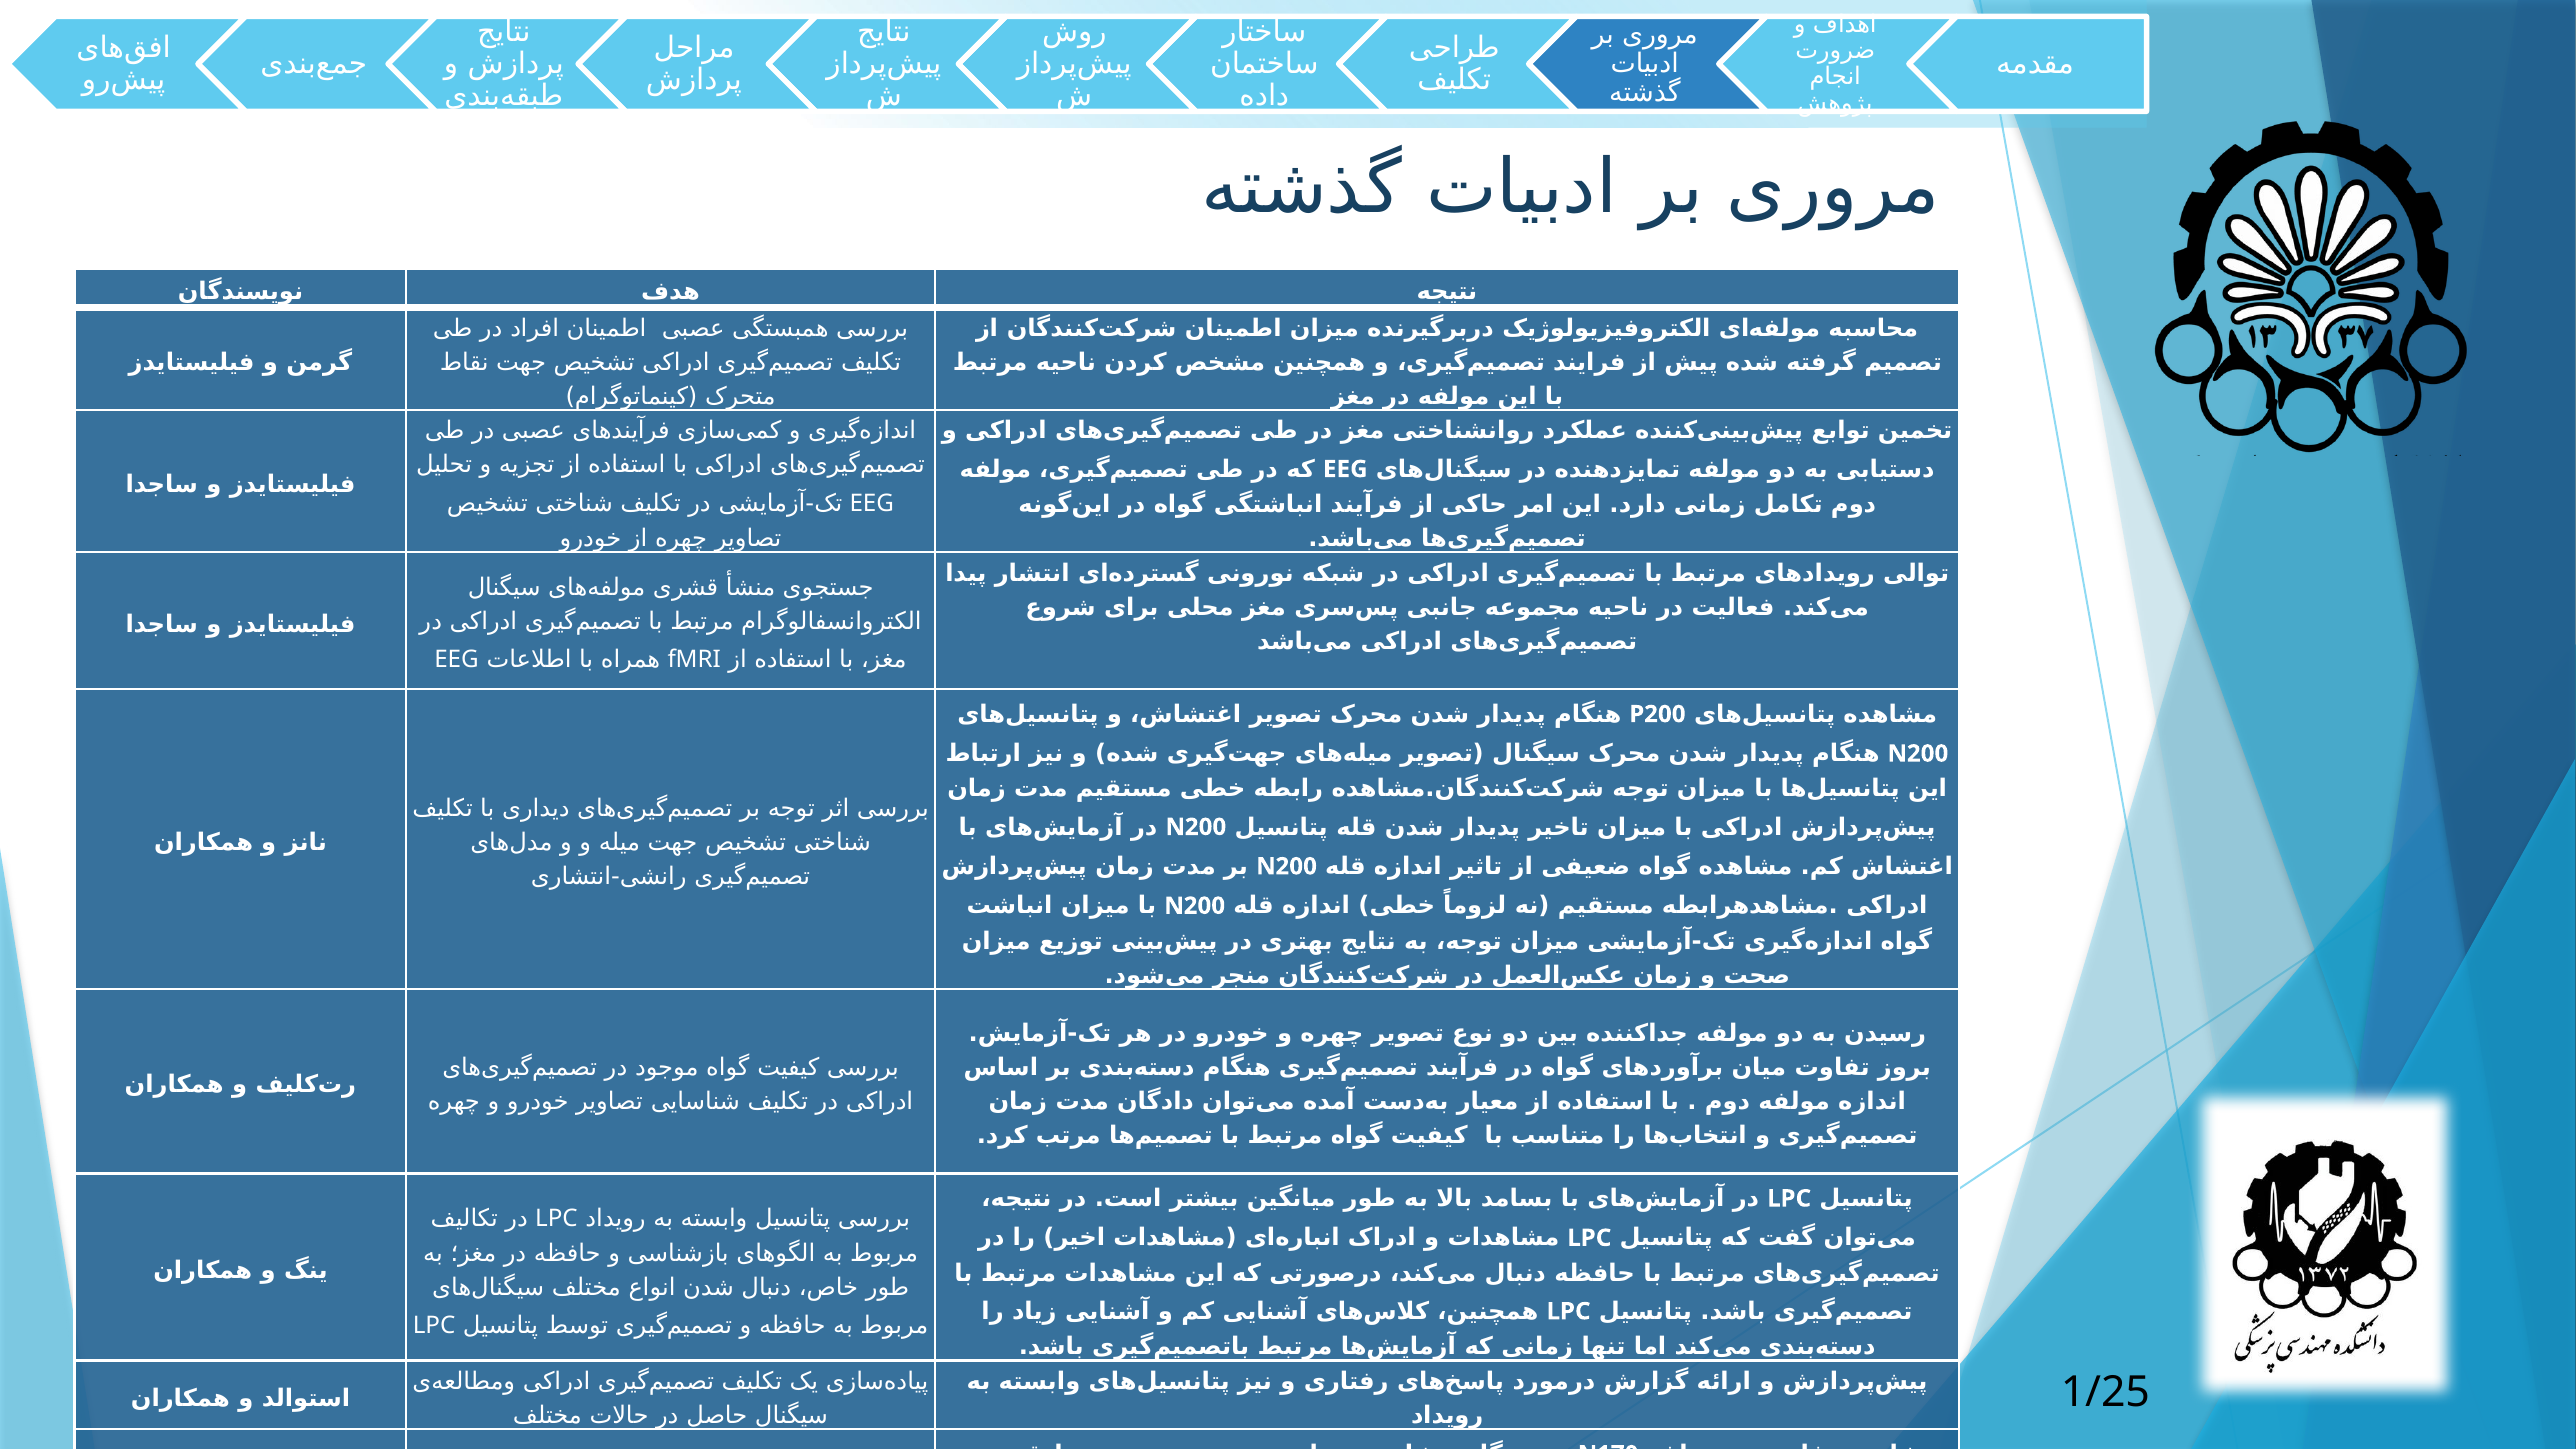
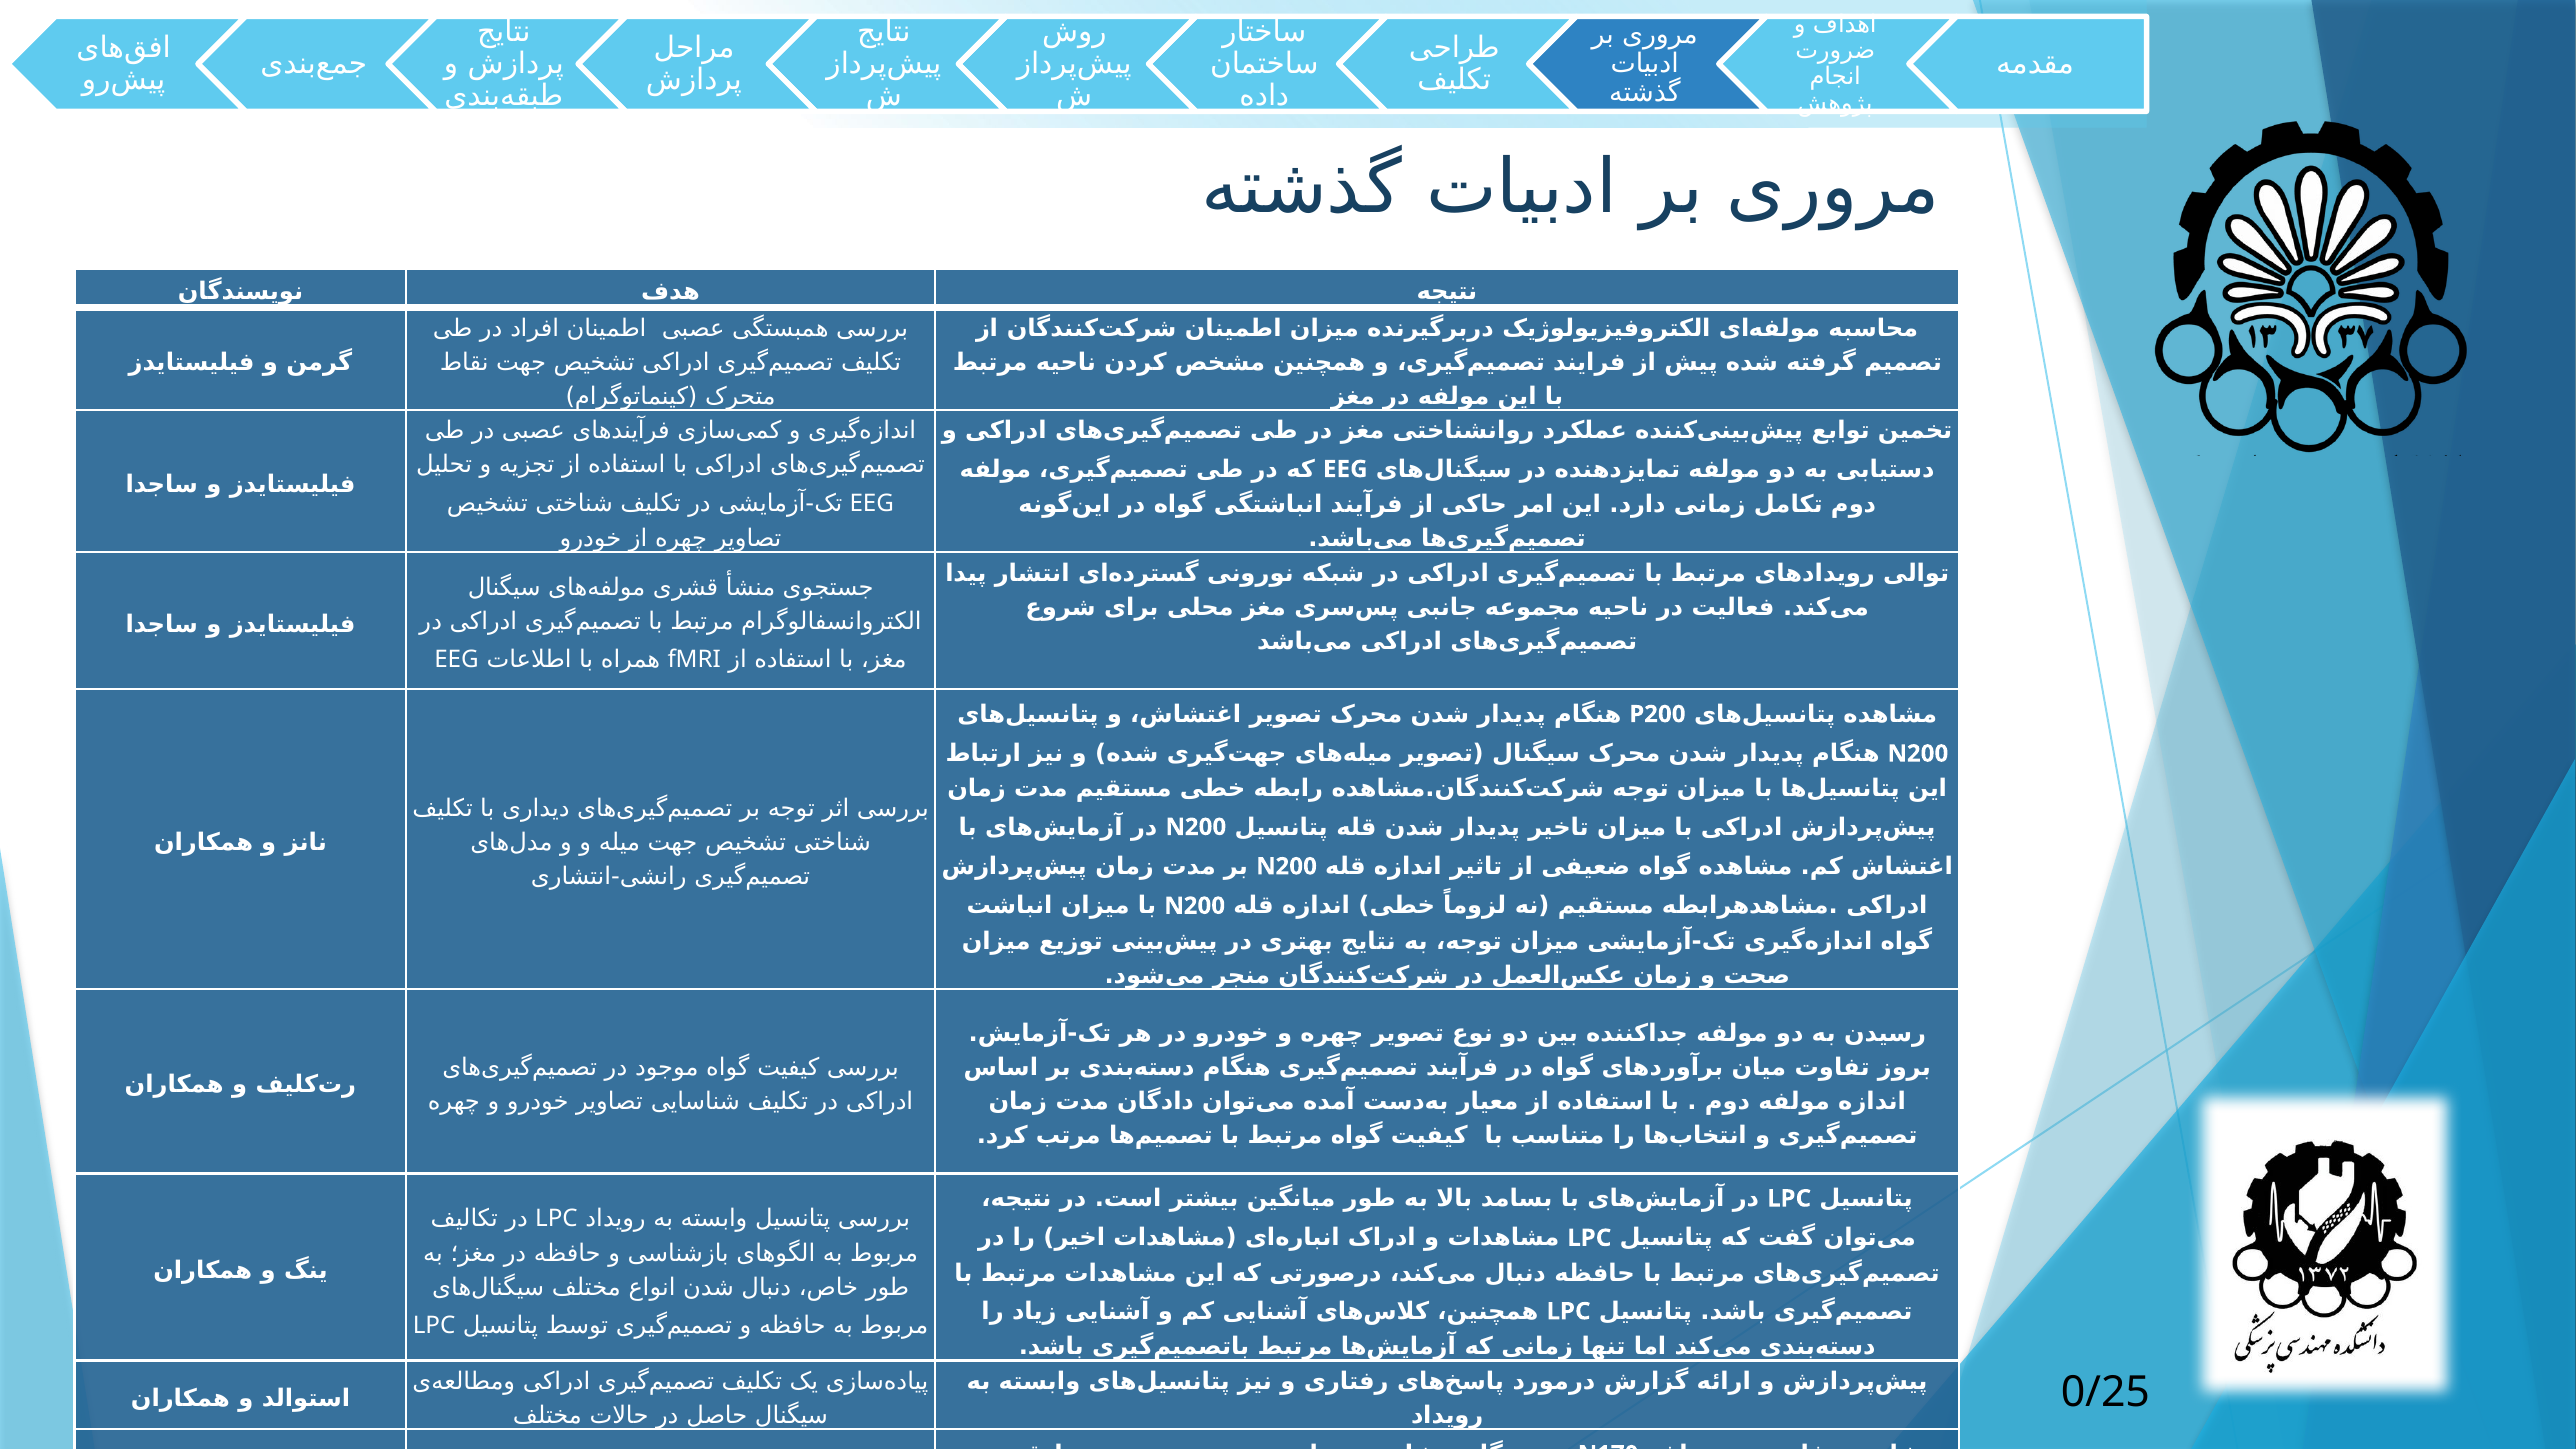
1/25: 1/25 -> 0/25 (2105, 1392)
